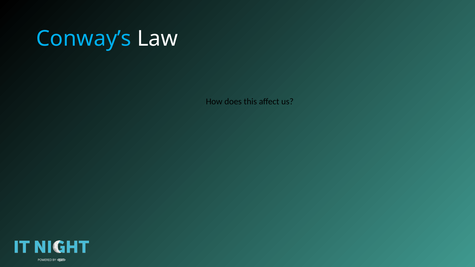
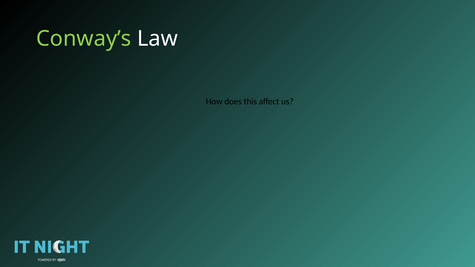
Conway’s colour: light blue -> light green (84, 39)
